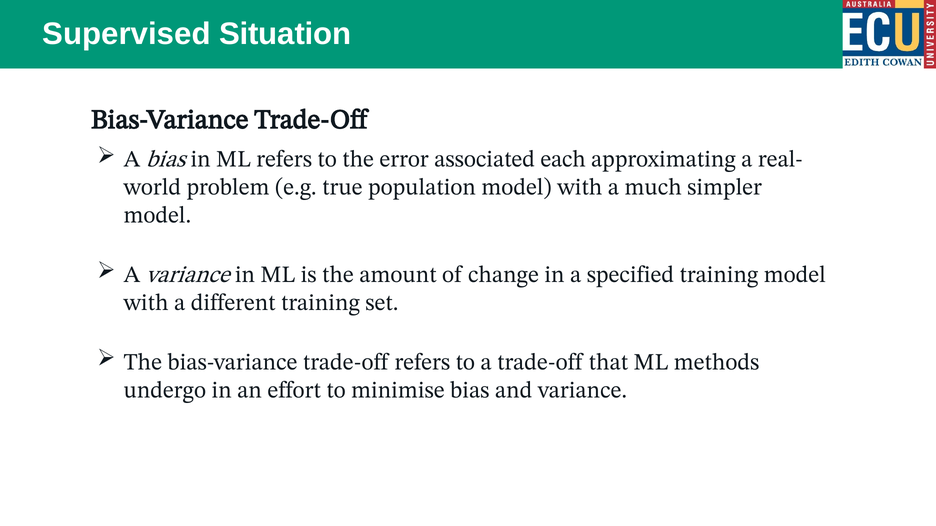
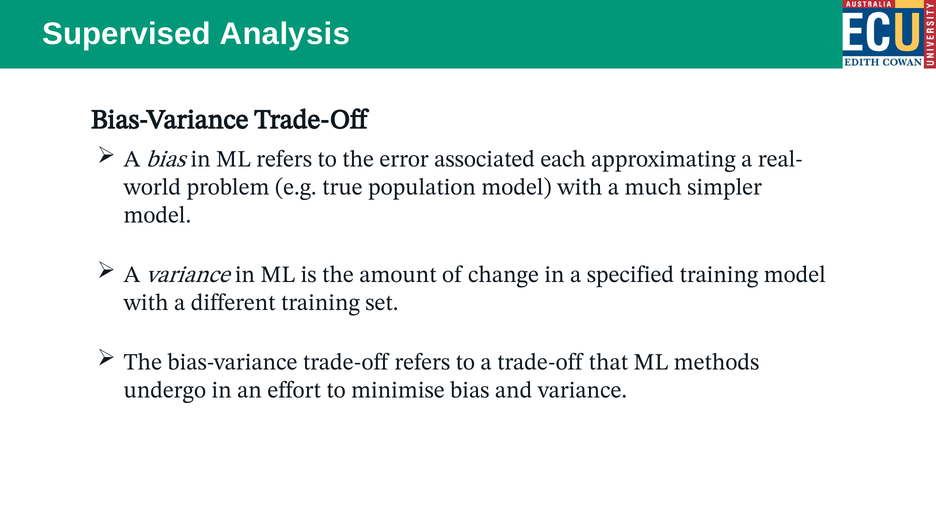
Situation: Situation -> Analysis (285, 34)
